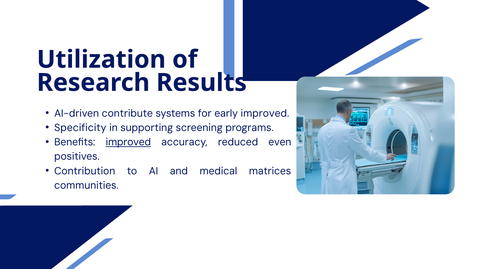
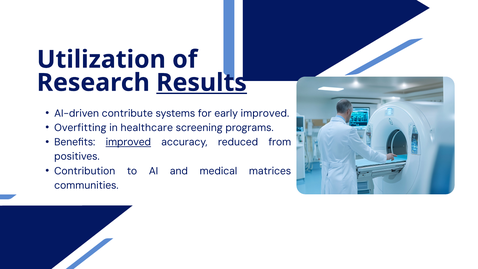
Results underline: none -> present (202, 83)
Specificity: Specificity -> Overfitting (80, 128)
supporting: supporting -> healthcare (147, 128)
even: even -> from (280, 142)
